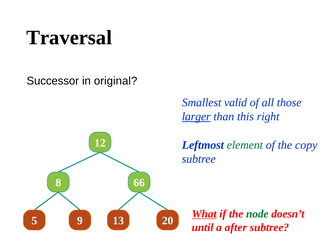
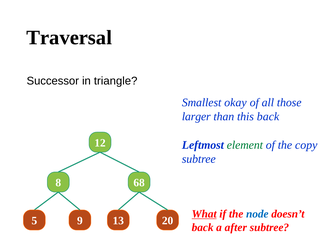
original: original -> triangle (116, 81)
valid: valid -> okay (235, 103)
larger underline: present -> none (196, 117)
this right: right -> back (268, 117)
66: 66 -> 68 (139, 183)
node colour: green -> blue (257, 214)
until: until -> back (203, 227)
